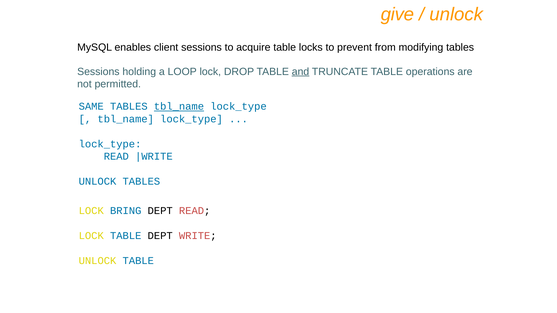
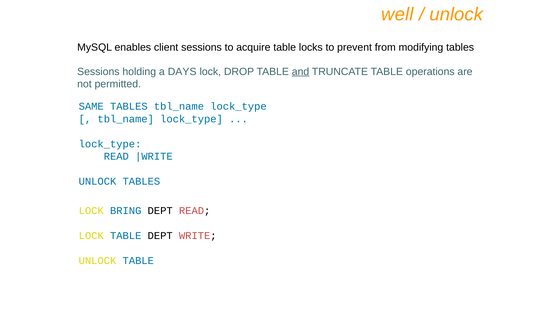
give: give -> well (397, 14)
LOOP: LOOP -> DAYS (182, 72)
tbl_name underline: present -> none (179, 107)
